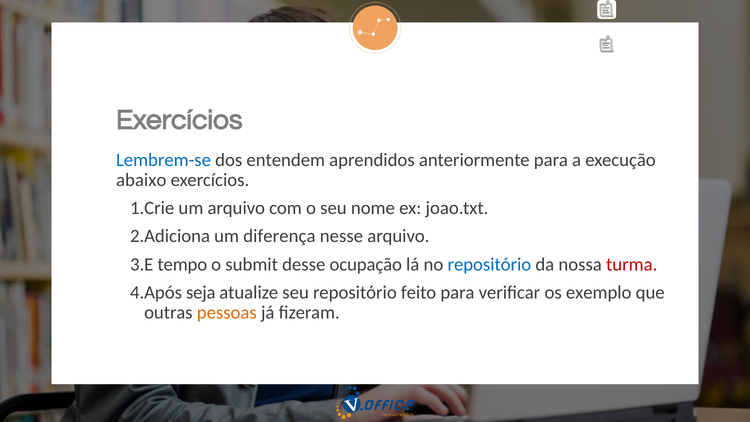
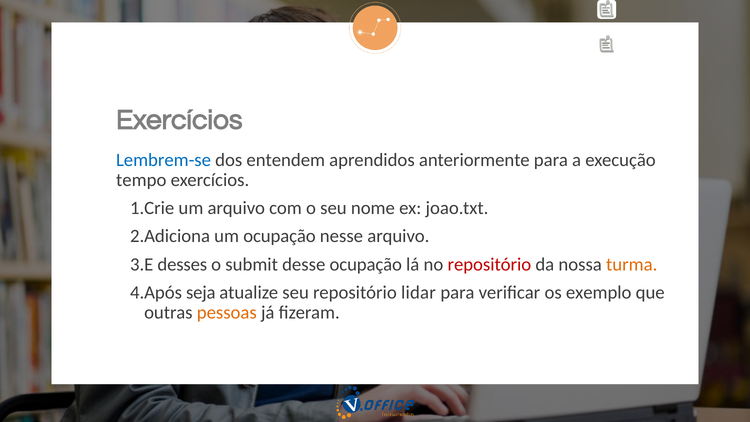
abaixo: abaixo -> tempo (141, 180)
um diferença: diferença -> ocupação (280, 236)
tempo: tempo -> desses (182, 264)
repositório colour: blue -> red (489, 264)
turma colour: red -> orange (632, 264)
feito: feito -> lidar (418, 292)
